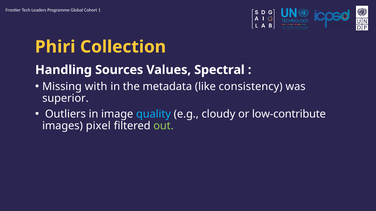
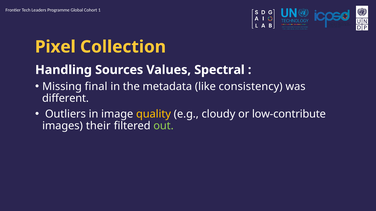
Phiri: Phiri -> Pixel (55, 47)
with: with -> final (96, 87)
superior: superior -> different (65, 98)
quality colour: light blue -> yellow (154, 114)
pixel: pixel -> their (98, 126)
